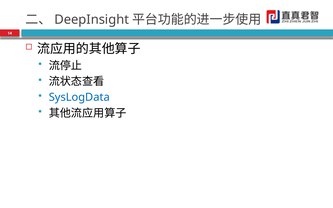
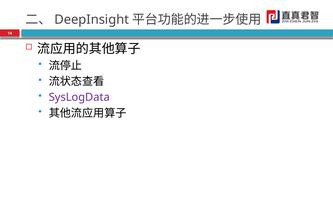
SysLogData colour: blue -> purple (79, 97)
